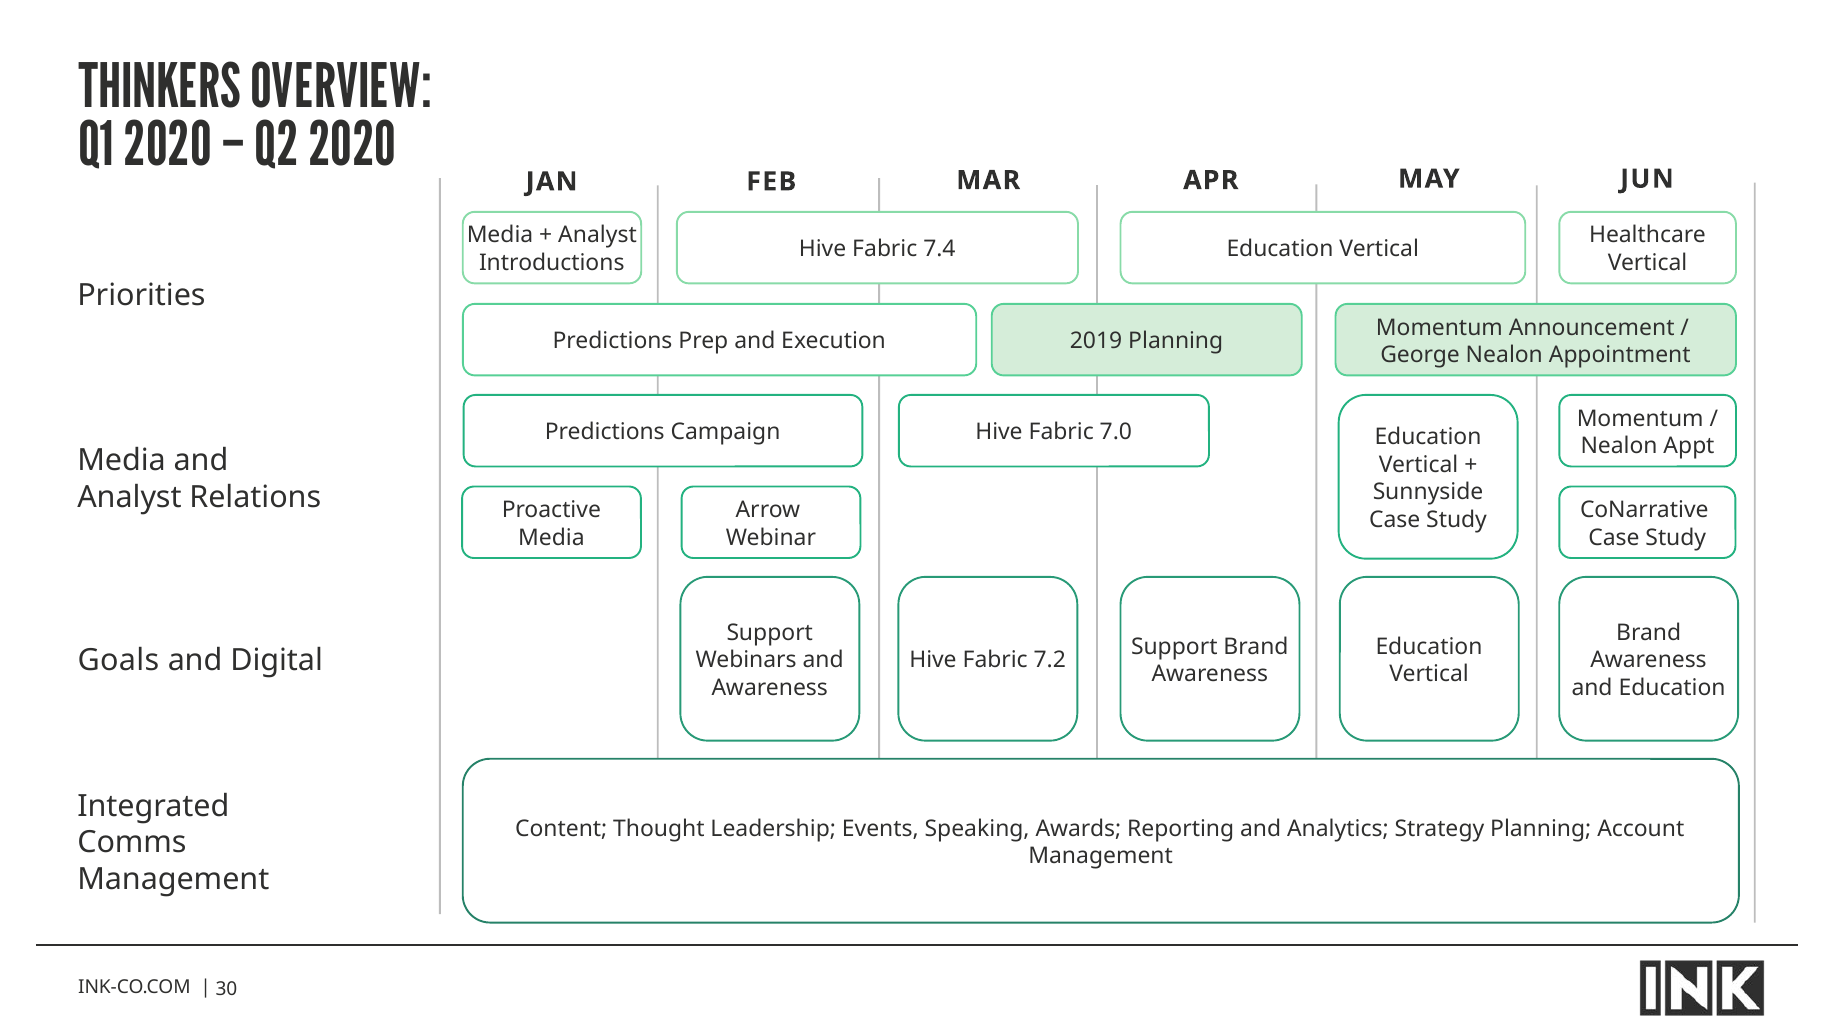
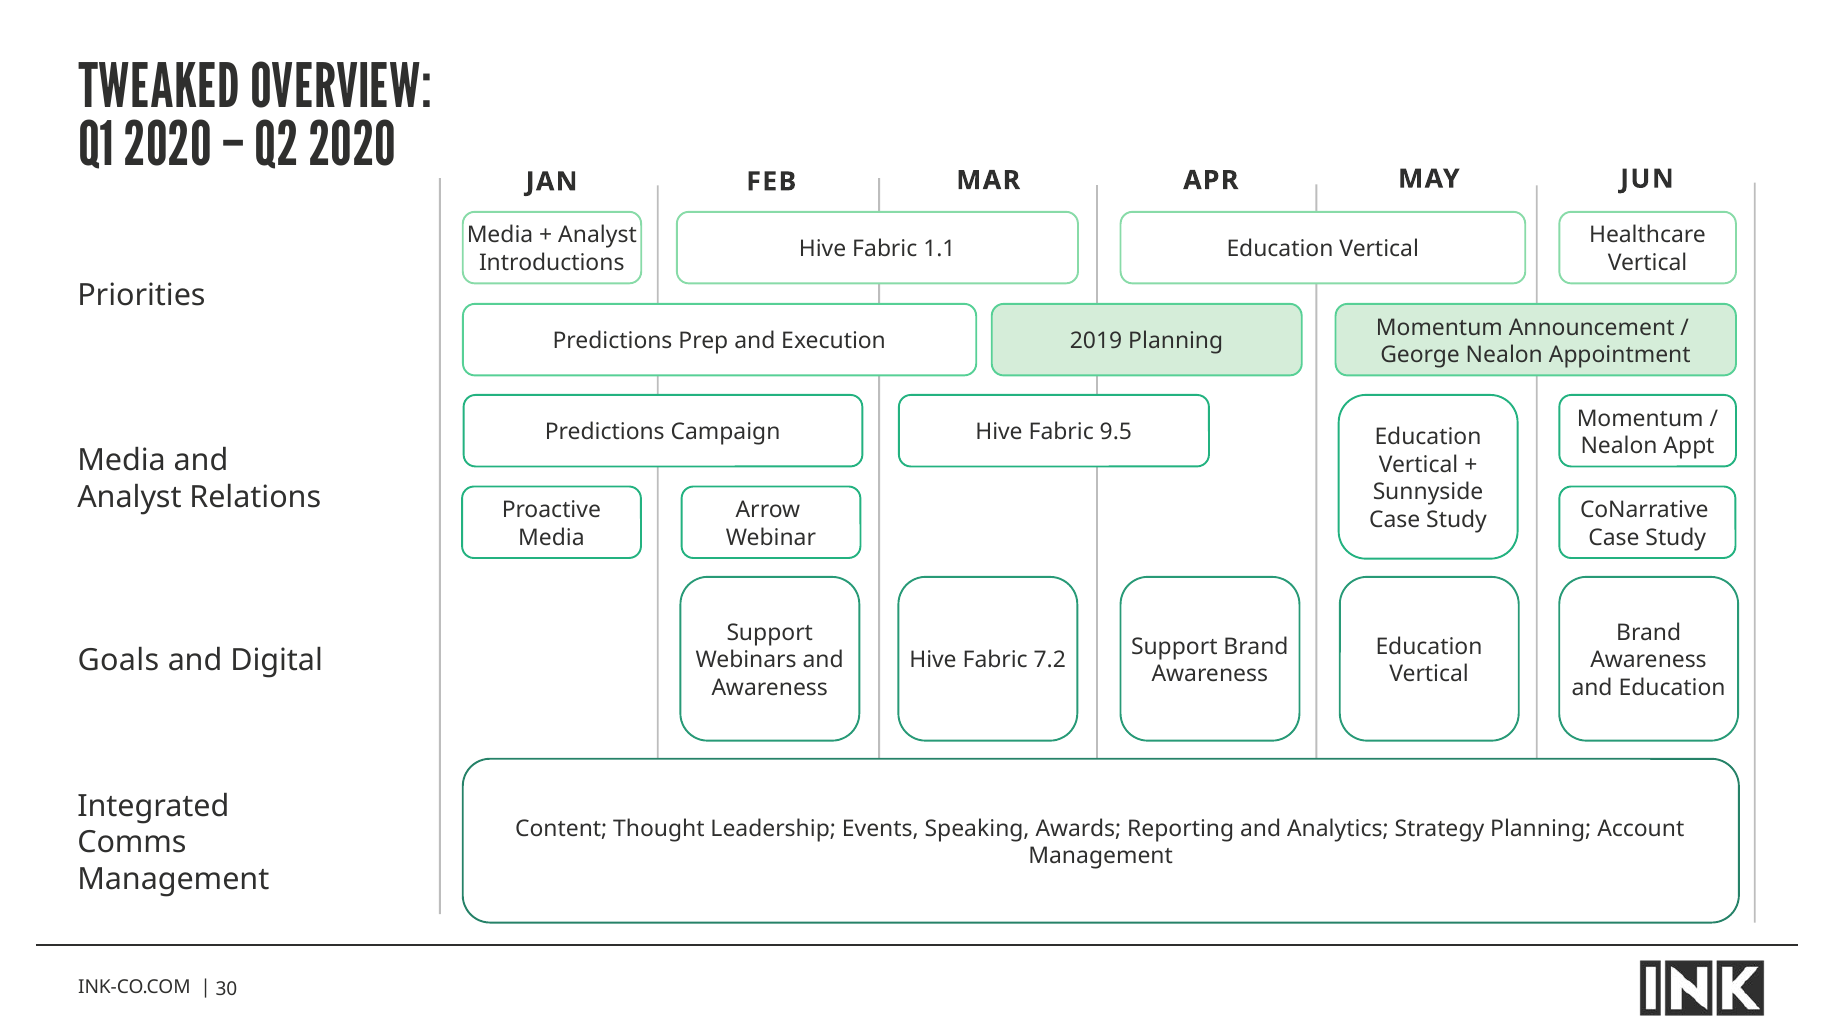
THINKERS: THINKERS -> TWEAKED (159, 87)
7.4: 7.4 -> 1.1 (939, 249)
7.0: 7.0 -> 9.5 (1116, 432)
